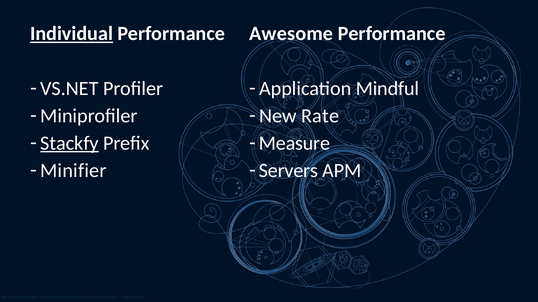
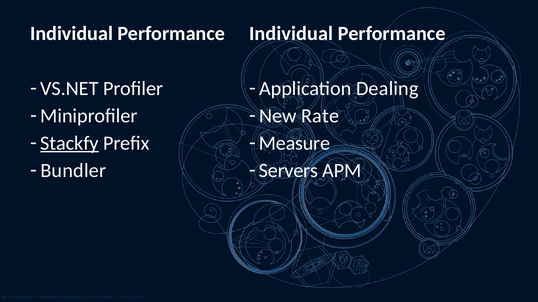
Individual underline: present -> none (72, 34)
Awesome: Awesome -> Individual (291, 34)
Mindful: Mindful -> Dealing (387, 89)
Minifier: Minifier -> Bundler (73, 171)
